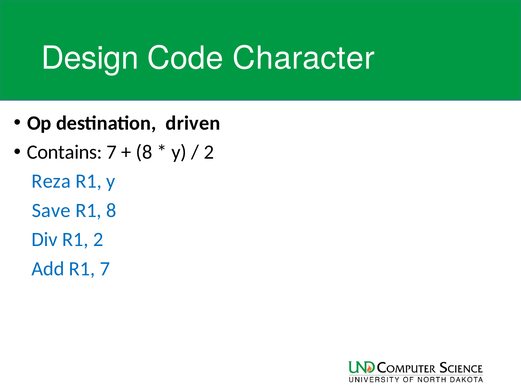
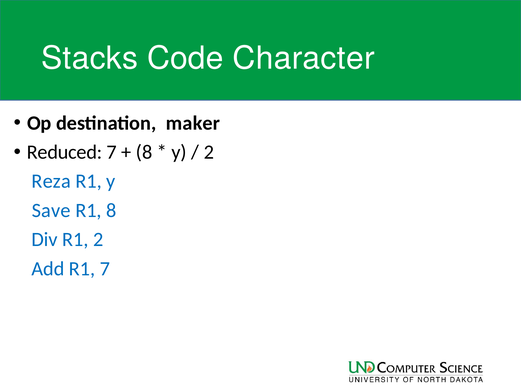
Design: Design -> Stacks (90, 58)
driven: driven -> maker (193, 123)
Contains: Contains -> Reduced (65, 152)
